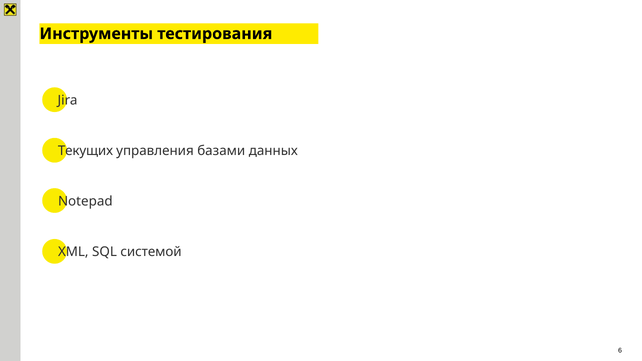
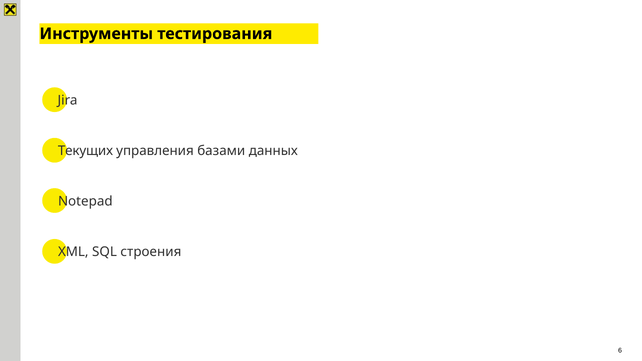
системой: системой -> строения (151, 252)
